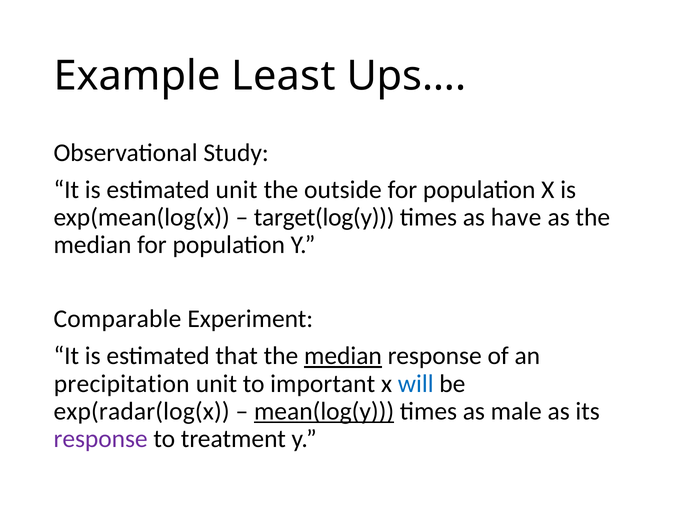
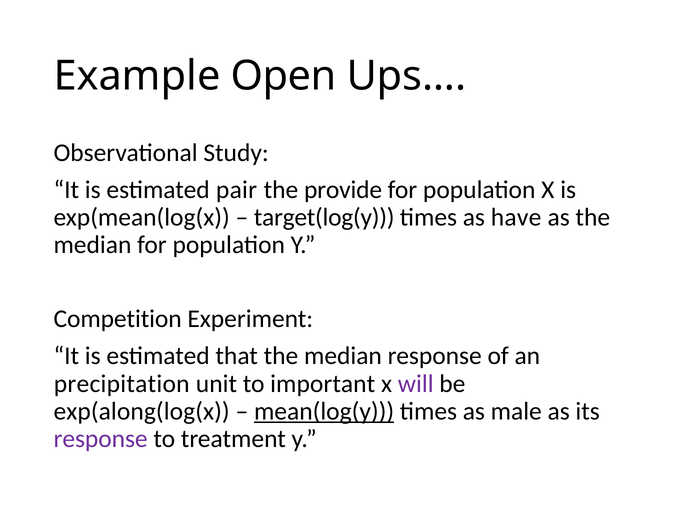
Least: Least -> Open (284, 76)
estimated unit: unit -> pair (237, 190)
outside: outside -> provide (343, 190)
Comparable: Comparable -> Competition (118, 319)
median underline: present -> none (343, 356)
will colour: blue -> purple (416, 384)
exp(radar(log(x: exp(radar(log(x -> exp(along(log(x (142, 411)
